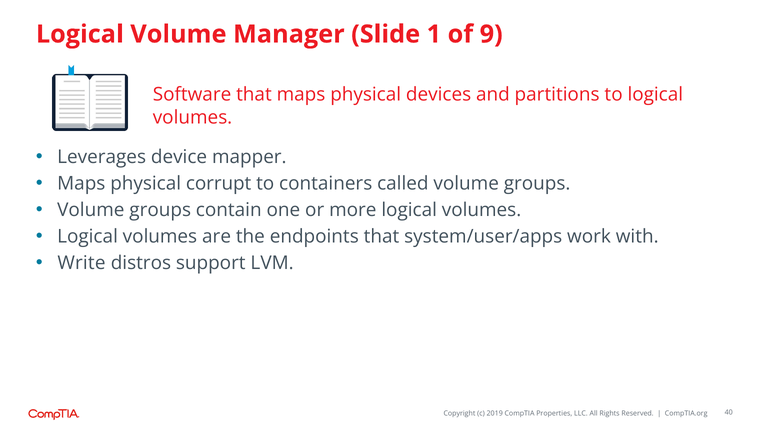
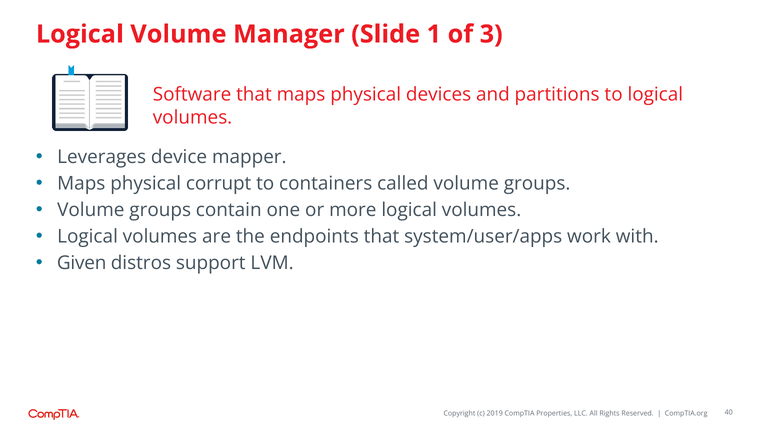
9: 9 -> 3 (491, 34)
Write: Write -> Given (82, 263)
